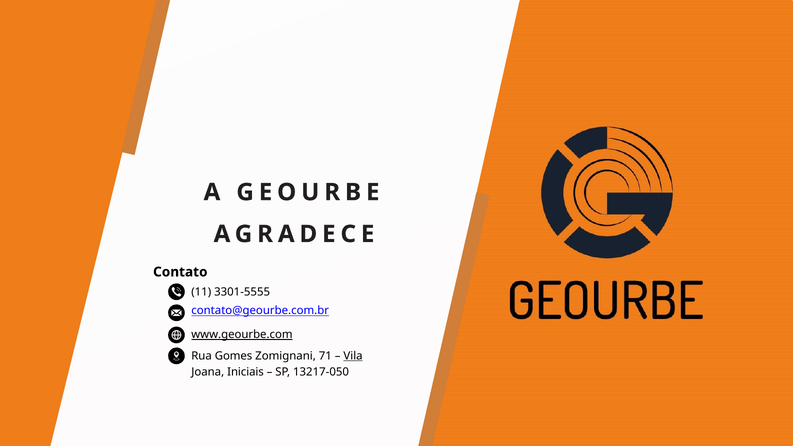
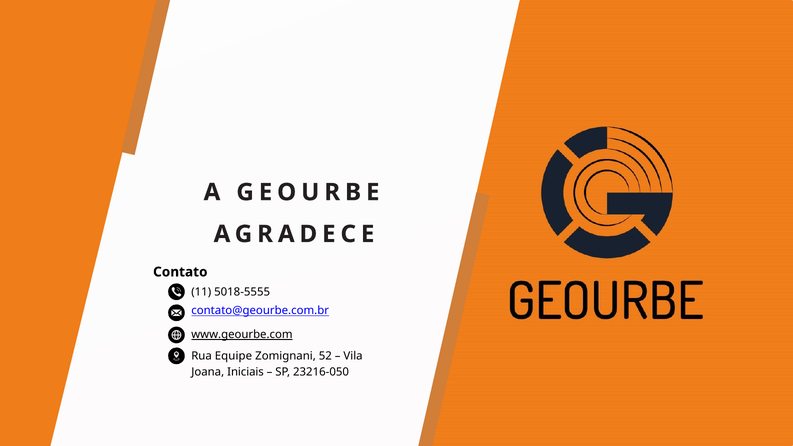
3301-5555: 3301-5555 -> 5018-5555 (242, 292)
Gomes: Gomes -> Equipe (233, 356)
71: 71 -> 52 (325, 356)
Vila underline: present -> none (353, 356)
13217-050: 13217-050 -> 23216-050 (321, 372)
